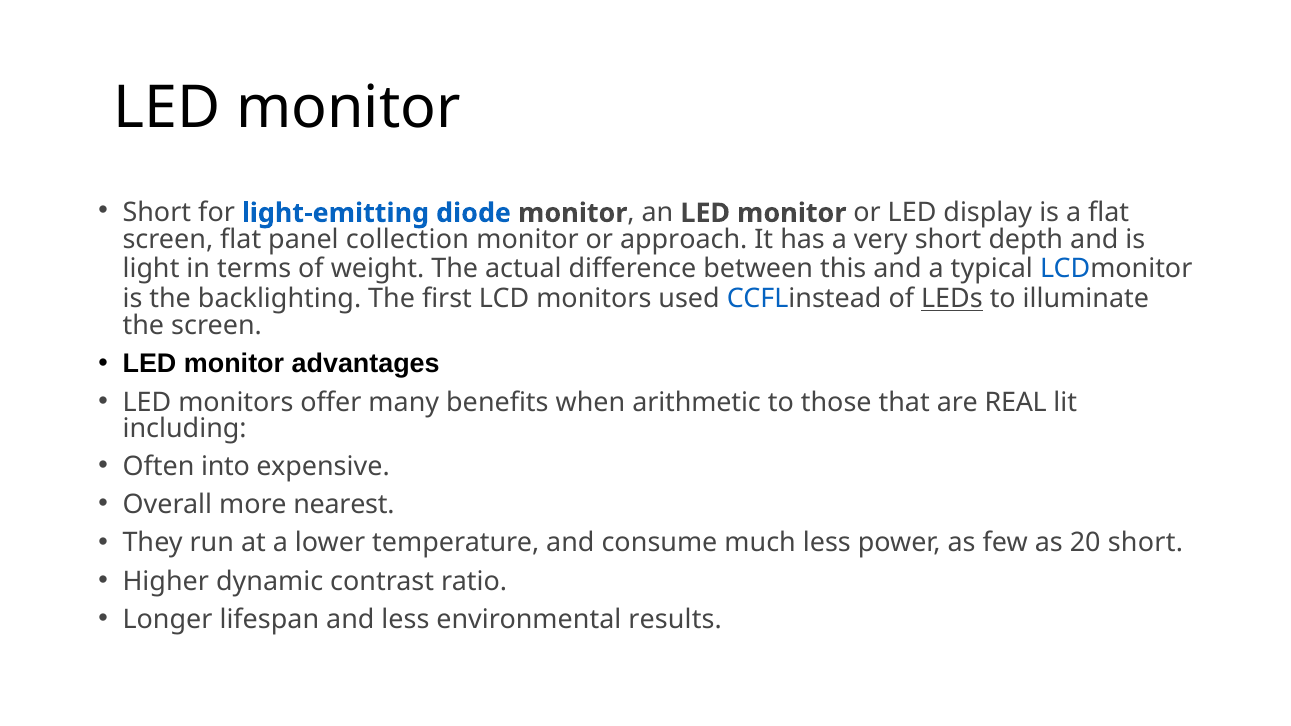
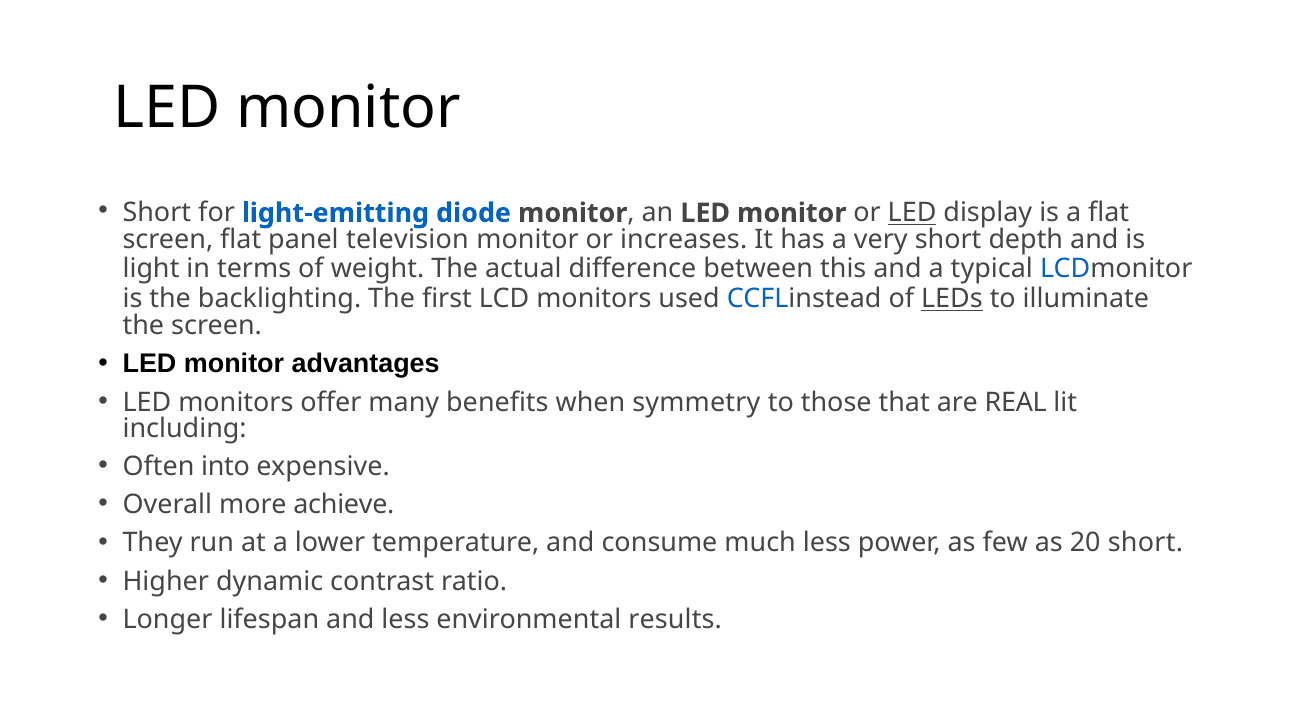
LED underline: none -> present (912, 213)
collection: collection -> television (407, 240)
approach: approach -> increases (684, 240)
arithmetic: arithmetic -> symmetry (696, 402)
nearest: nearest -> achieve (344, 505)
